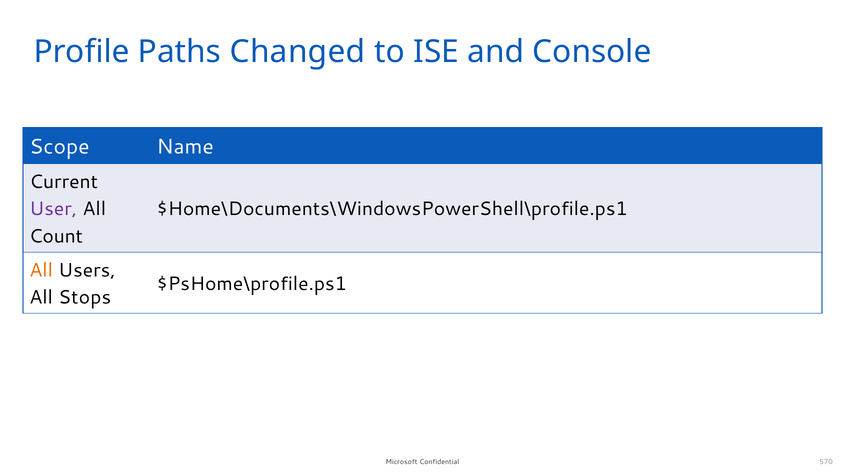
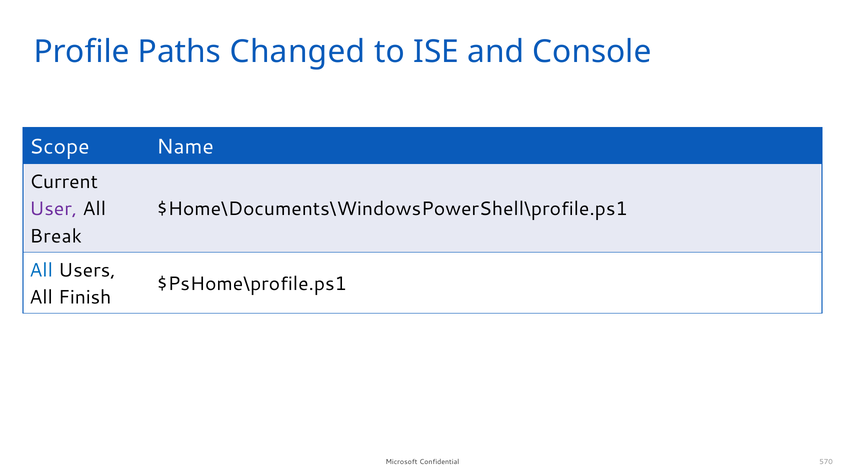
Count: Count -> Break (56, 237)
All colour: orange -> blue (41, 270)
Stops: Stops -> Finish (85, 298)
